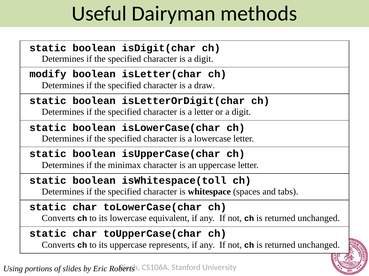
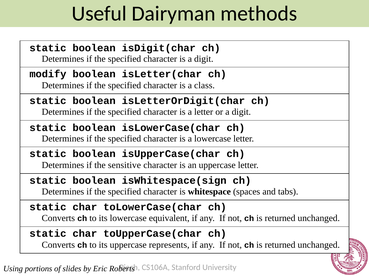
draw: draw -> class (204, 86)
minimax: minimax -> sensitive (124, 166)
isWhitespace(toll: isWhitespace(toll -> isWhitespace(sign (174, 181)
